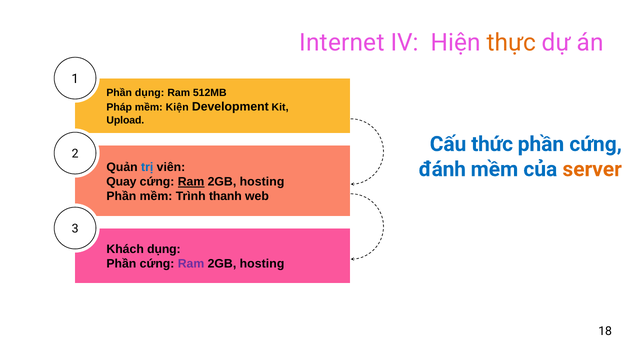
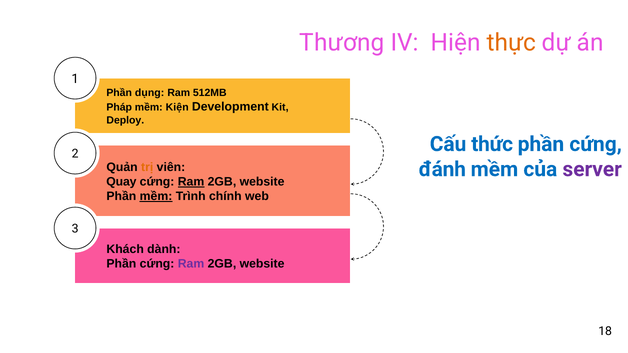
Internet: Internet -> Thương (342, 43)
Upload: Upload -> Deploy (125, 120)
server colour: orange -> purple (592, 169)
trị colour: blue -> orange (147, 167)
hosting: hosting -> website (262, 182)
mềm underline: none -> present (156, 196)
thanh: thanh -> chính (225, 196)
Khách dụng: dụng -> dành (164, 249)
hosting: hosting -> website (262, 264)
